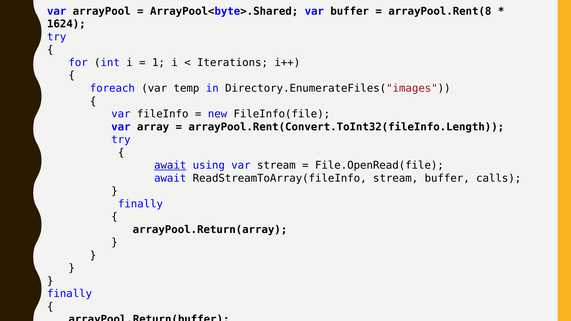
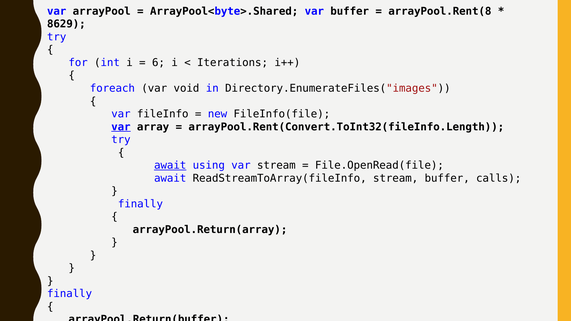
1624: 1624 -> 8629 (66, 24)
1: 1 -> 6 (158, 63)
temp: temp -> void (186, 88)
var underline: none -> present (121, 127)
